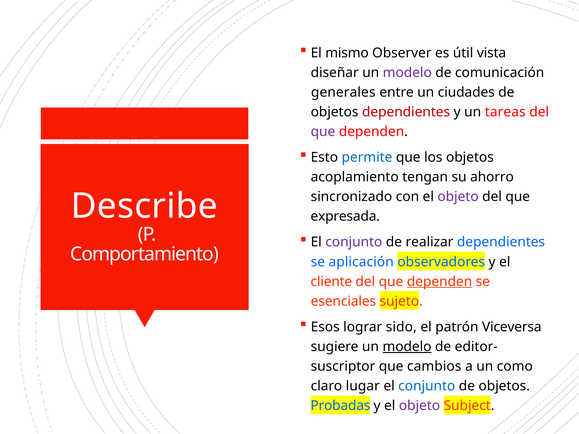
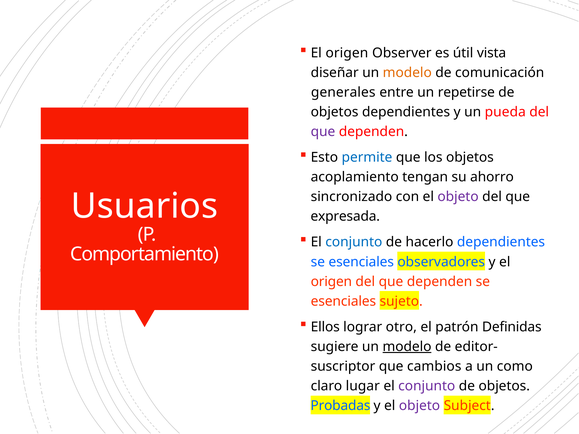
mismo: mismo -> origen (347, 53)
modelo colour: purple -> orange (407, 73)
ciudades: ciudades -> repetirse (466, 92)
dependientes colour: red -> black (406, 112)
tareas: tareas -> pueda (505, 112)
Describe: Describe -> Usuarios (144, 206)
conjunto colour: purple -> blue (354, 242)
realizar: realizar -> hacerlo (429, 242)
aplicación: aplicación -> esenciales (361, 262)
cliente: cliente -> origen (331, 282)
dependen underline: present -> none (440, 282)
Esos: Esos -> Ellos (325, 327)
sido: sido -> otro (401, 327)
Viceversa: Viceversa -> Definidas (512, 327)
conjunto colour: blue -> purple (427, 386)
